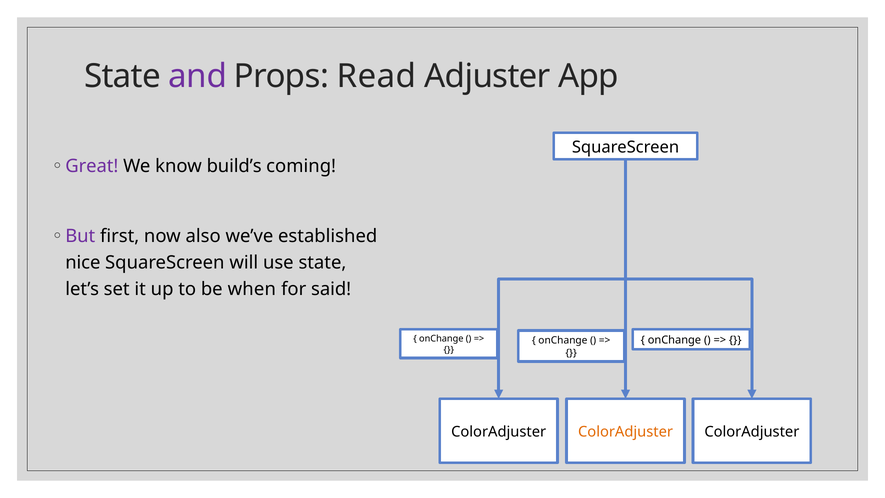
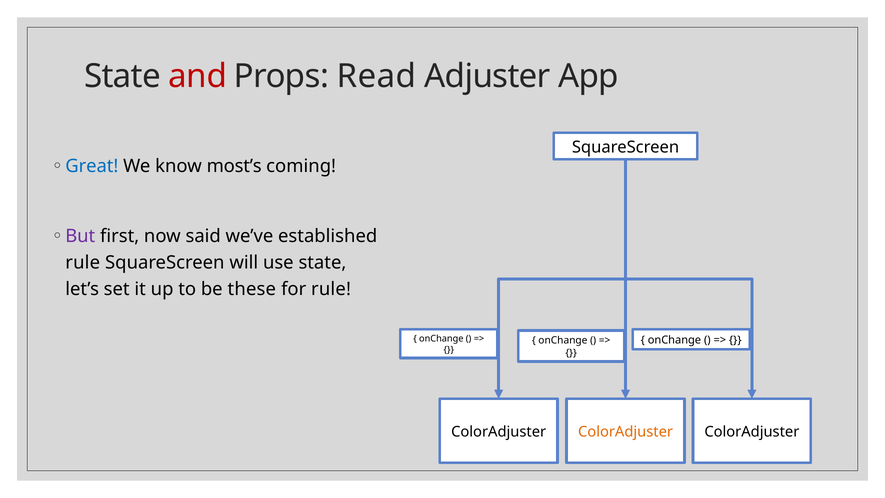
and colour: purple -> red (197, 76)
Great colour: purple -> blue (92, 166)
build’s: build’s -> most’s (234, 166)
also: also -> said (203, 236)
nice: nice -> rule (83, 263)
when: when -> these (252, 289)
for said: said -> rule (331, 289)
